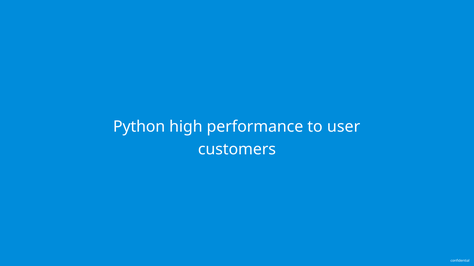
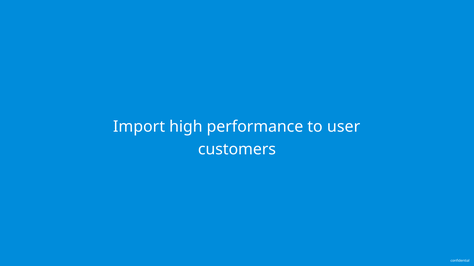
Python: Python -> Import (139, 127)
